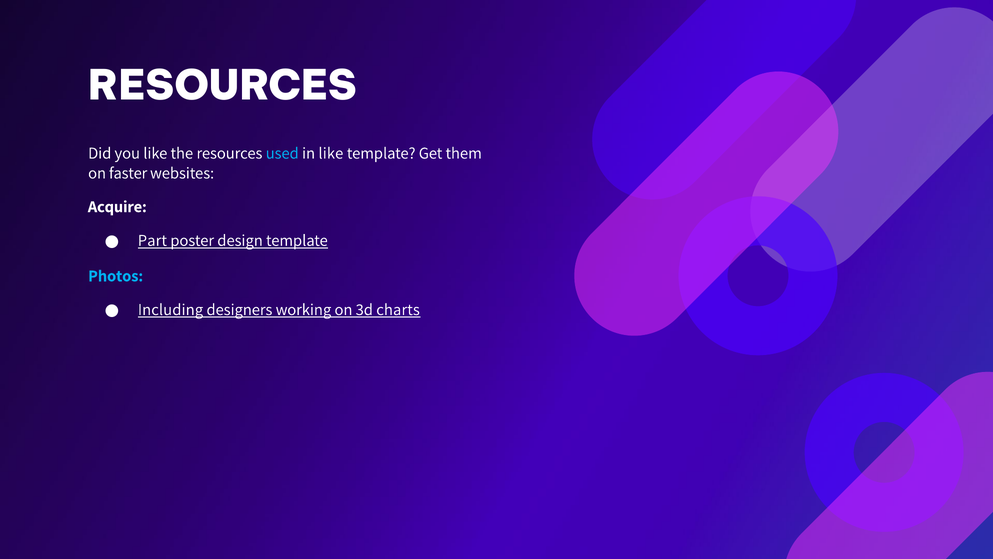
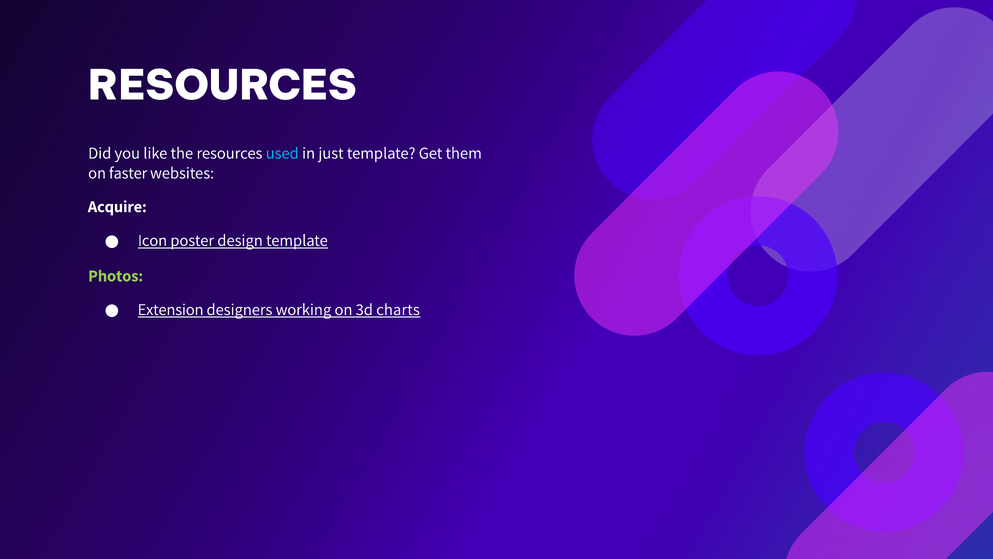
in like: like -> just (331, 153)
Part: Part -> Icon (152, 240)
Photos colour: light blue -> light green (116, 276)
Including: Including -> Extension (171, 309)
